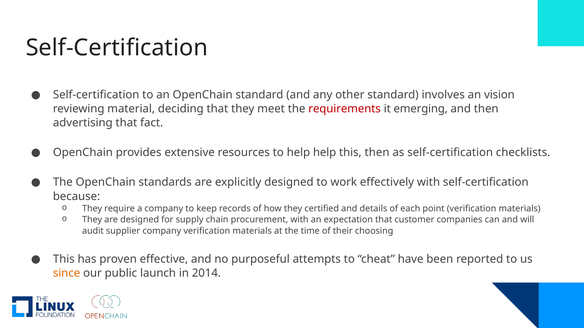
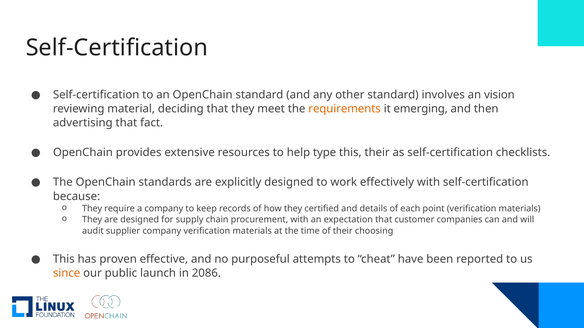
requirements colour: red -> orange (345, 109)
help help: help -> type (325, 153)
this then: then -> their (377, 153)
2014: 2014 -> 2086 (206, 274)
